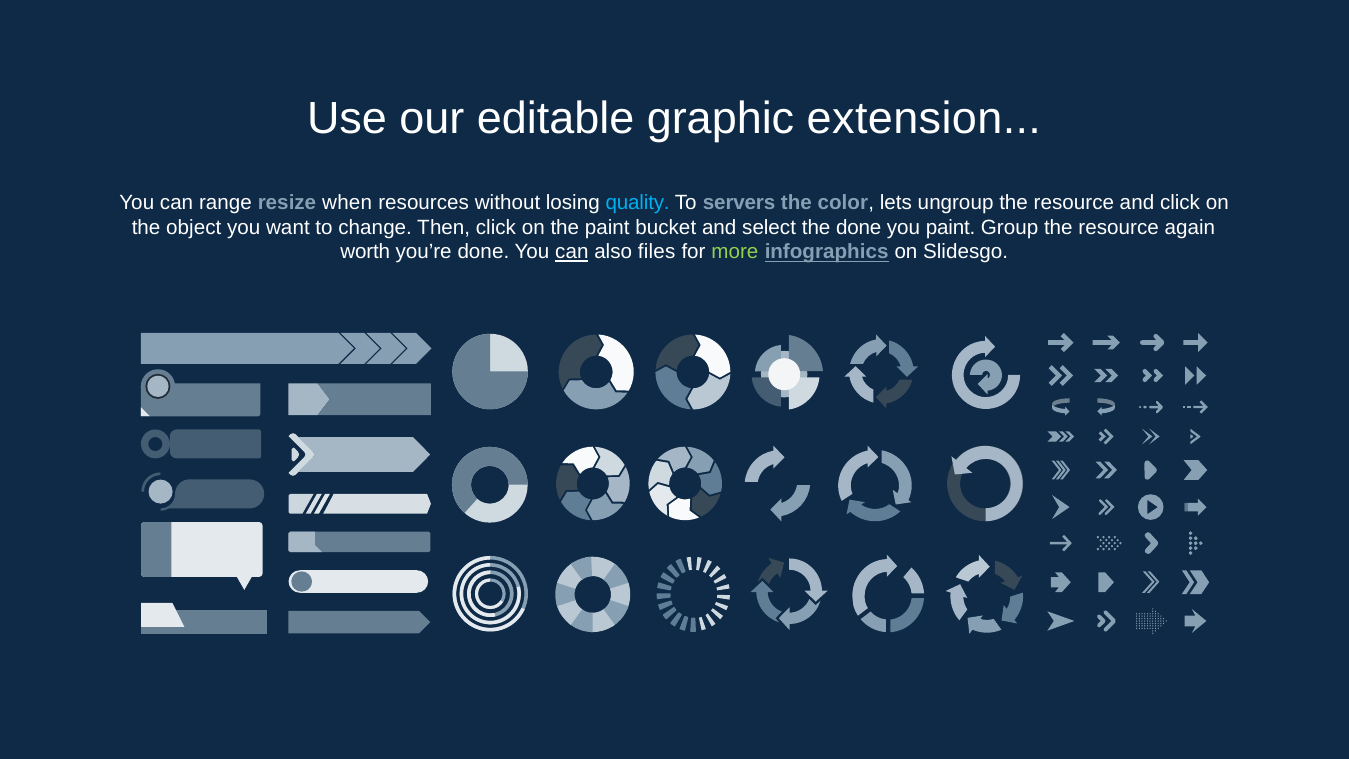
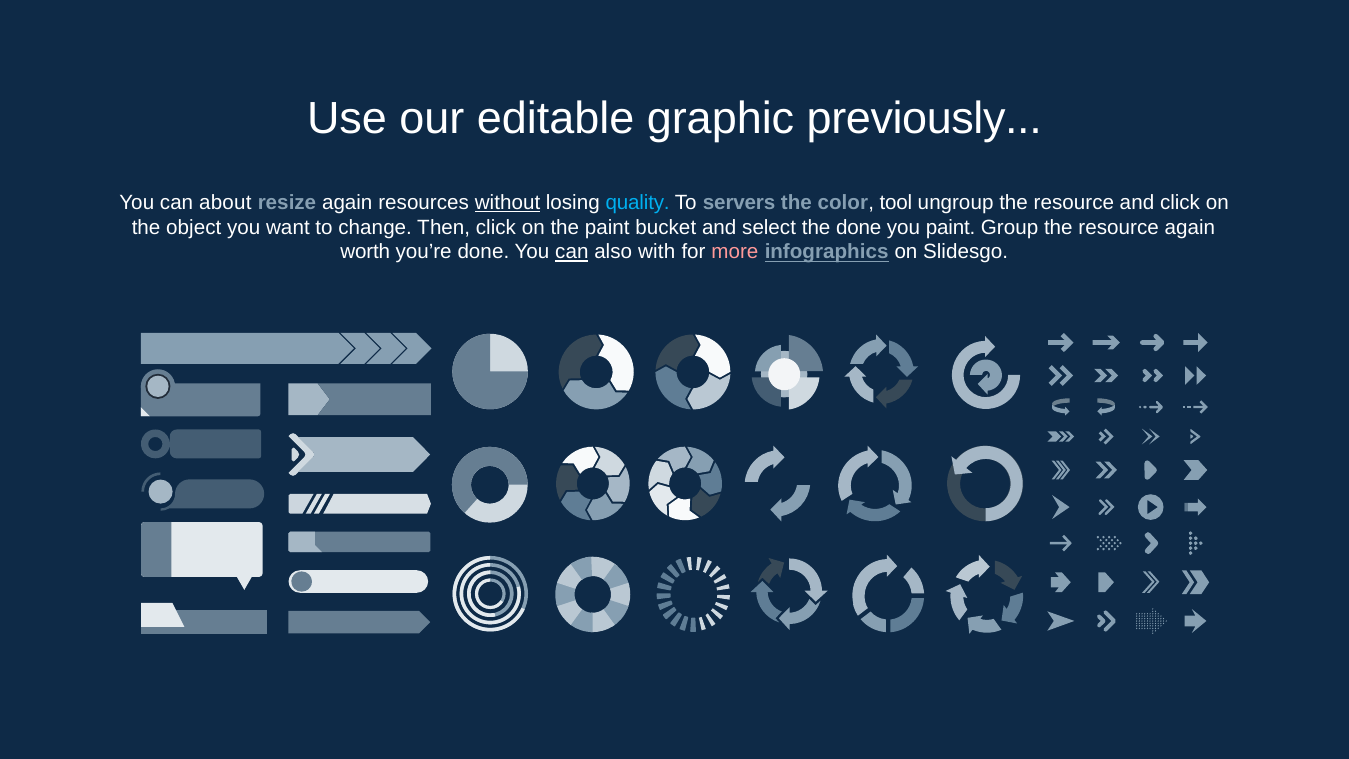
extension: extension -> previously (924, 119)
range: range -> about (225, 203)
resize when: when -> again (347, 203)
without underline: none -> present (508, 203)
lets: lets -> tool (896, 203)
files: files -> with (657, 252)
more colour: light green -> pink (735, 252)
